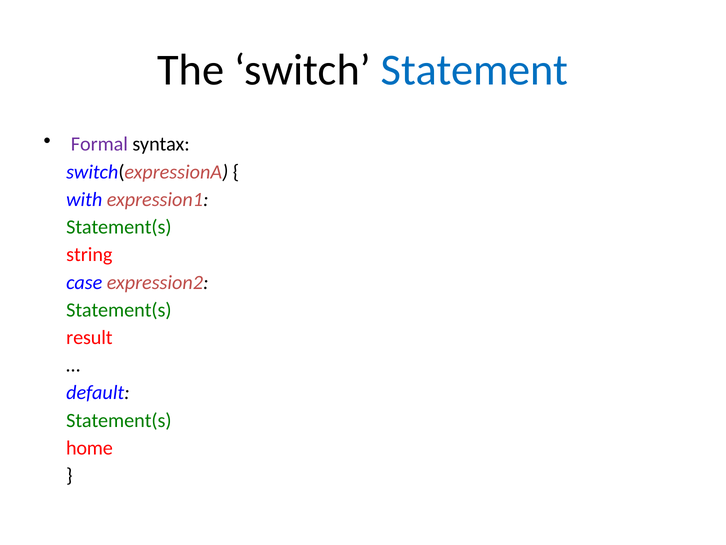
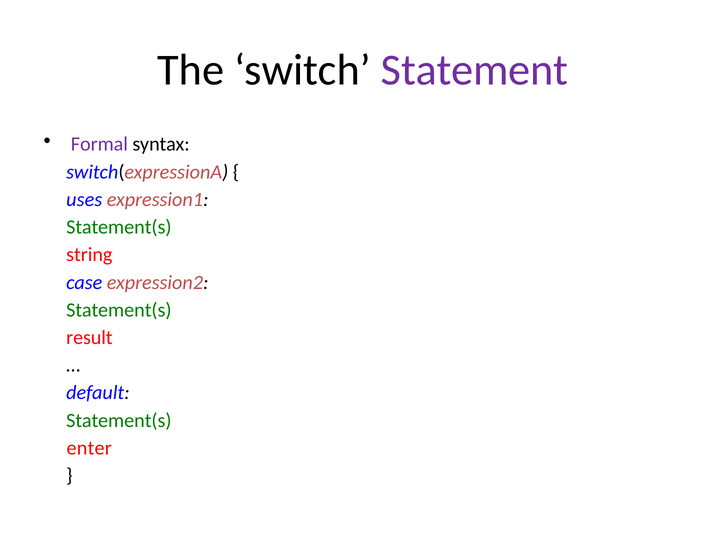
Statement colour: blue -> purple (475, 70)
with: with -> uses (84, 199)
home: home -> enter (89, 448)
